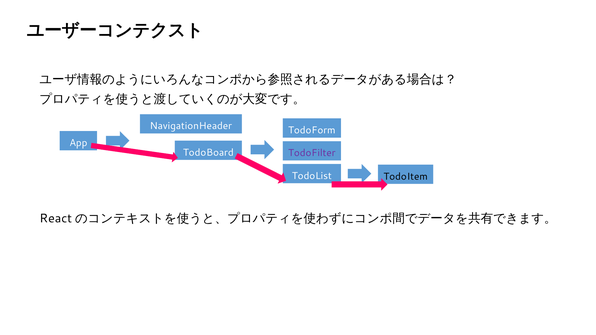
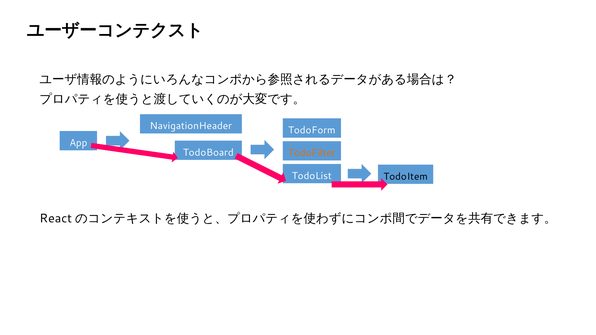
TodoFilter colour: purple -> orange (312, 153)
